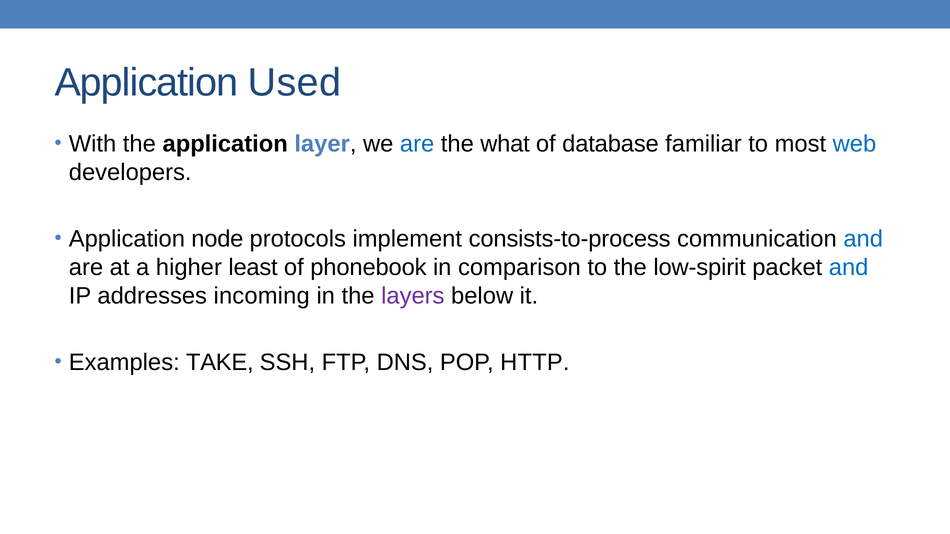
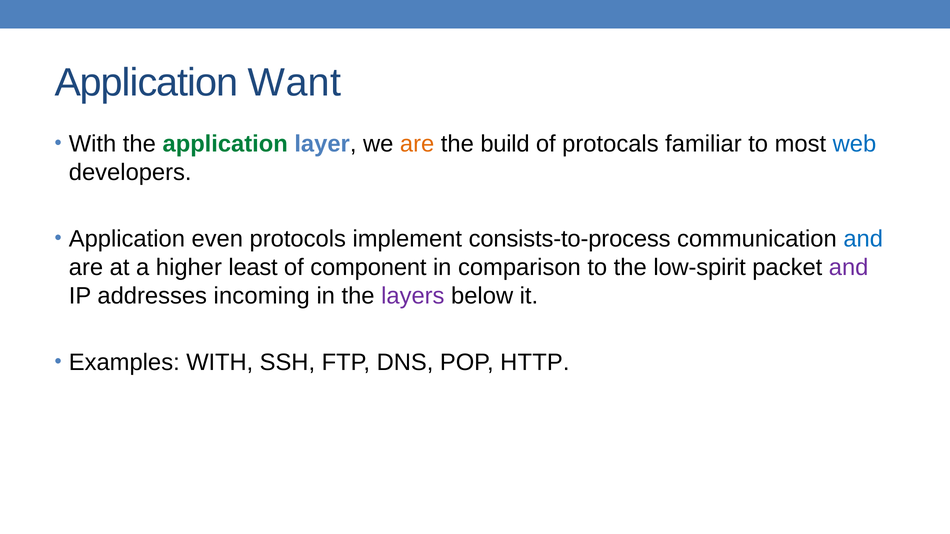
Used: Used -> Want (295, 83)
application colour: black -> green (225, 144)
are colour: blue -> orange (417, 144)
what: what -> build (505, 144)
database: database -> protocals (610, 144)
node: node -> even (217, 239)
phonebook: phonebook -> component (368, 268)
and colour: blue -> purple (849, 268)
Examples TAKE: TAKE -> WITH (220, 363)
